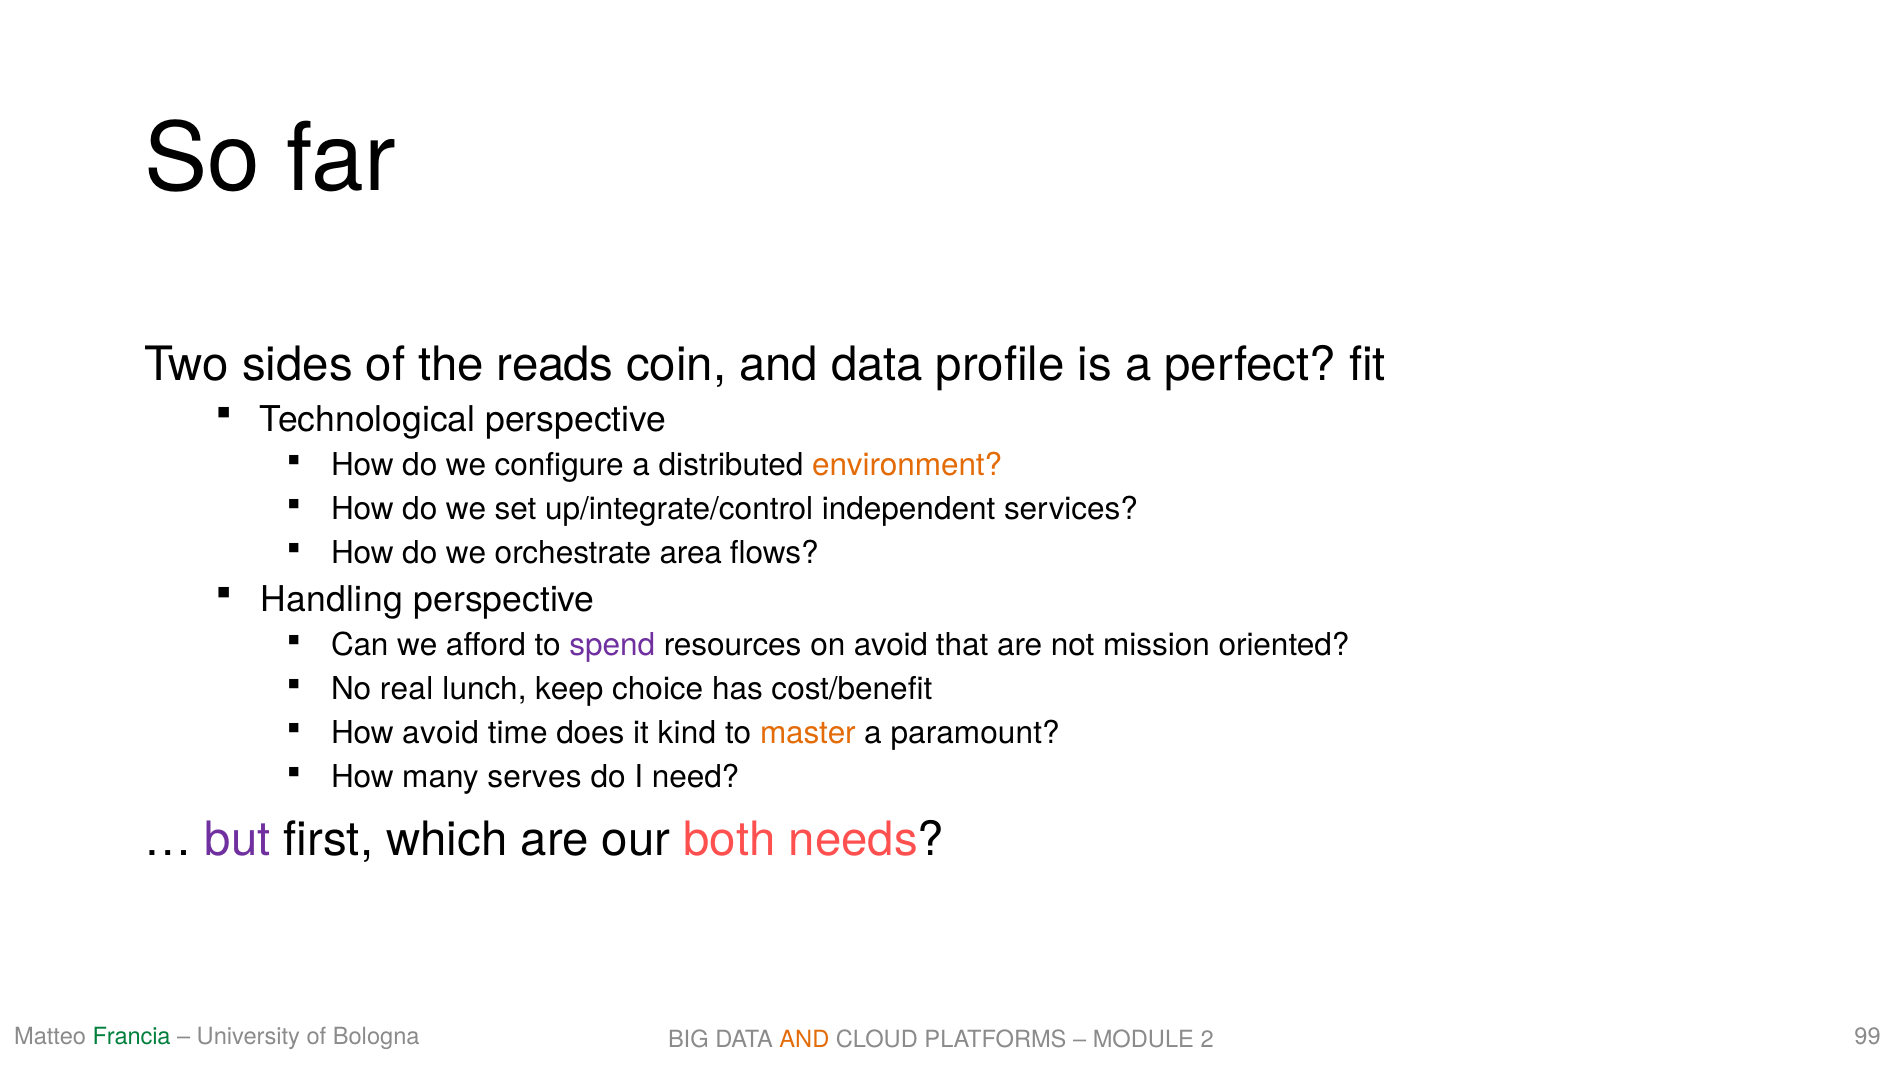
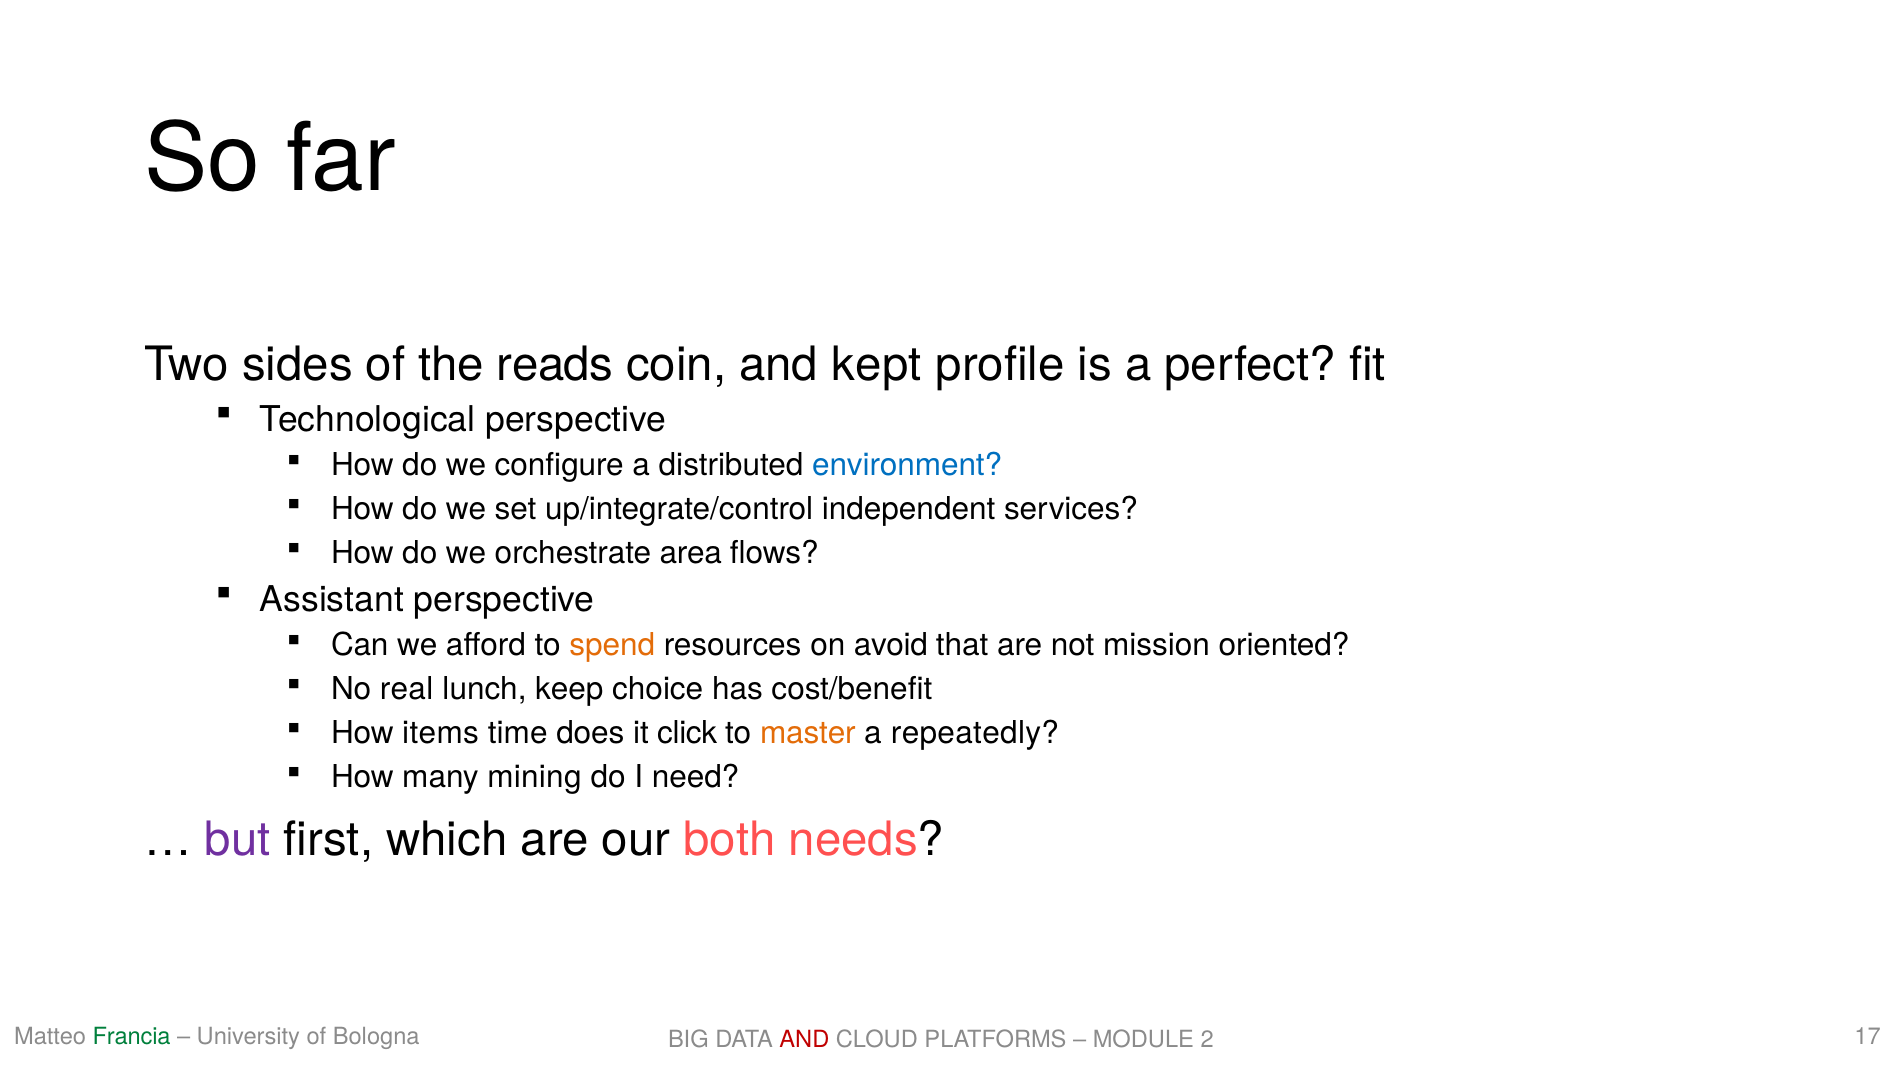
and data: data -> kept (877, 365)
environment colour: orange -> blue (907, 466)
Handling: Handling -> Assistant (332, 599)
spend colour: purple -> orange (612, 646)
How avoid: avoid -> items (441, 733)
kind: kind -> click (687, 733)
paramount: paramount -> repeatedly (975, 733)
serves: serves -> mining (534, 777)
99: 99 -> 17 (1868, 1036)
AND colour: orange -> red (804, 1039)
